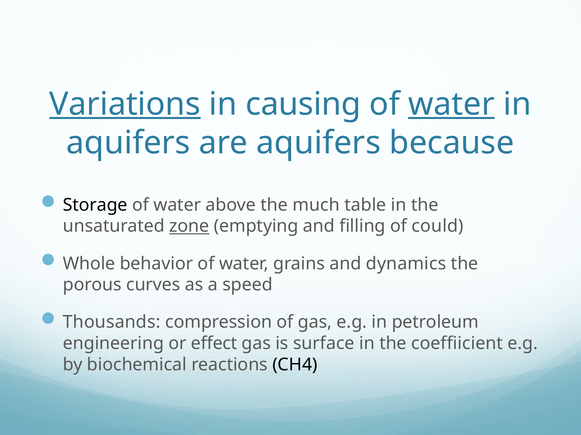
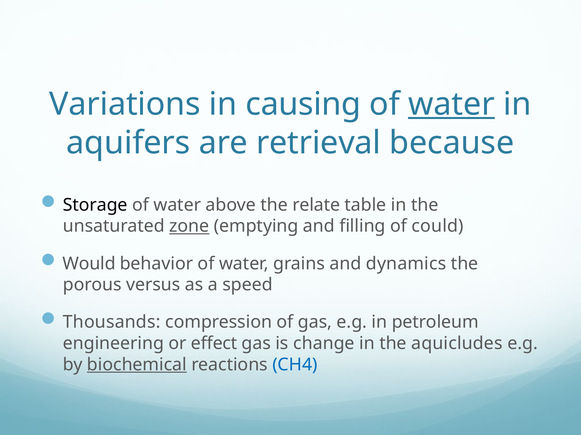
Variations underline: present -> none (125, 104)
are aquifers: aquifers -> retrieval (318, 143)
much: much -> relate (316, 205)
Whole: Whole -> Would (89, 264)
curves: curves -> versus (153, 285)
surface: surface -> change (324, 344)
coeffiicient: coeffiicient -> aquicludes (457, 344)
biochemical underline: none -> present (137, 365)
CH4 colour: black -> blue (295, 365)
